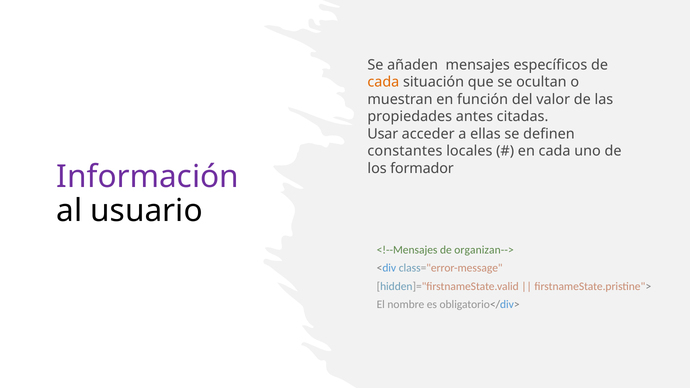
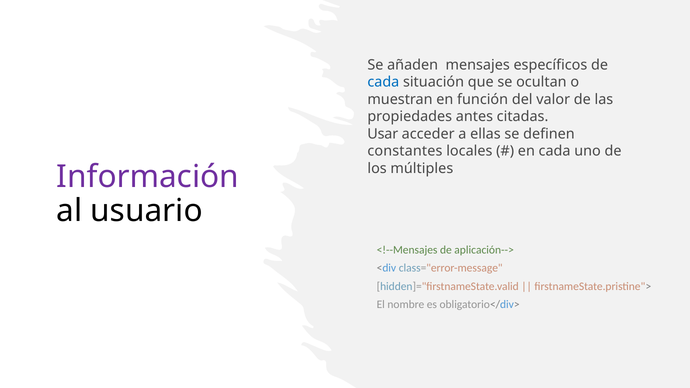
cada colour: orange -> blue (383, 82)
formador: formador -> múltiples (422, 168)
organizan-->: organizan--> -> aplicación--> (484, 250)
